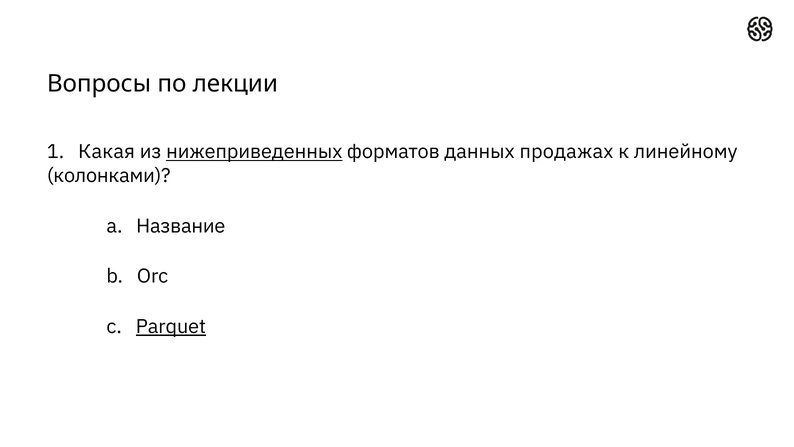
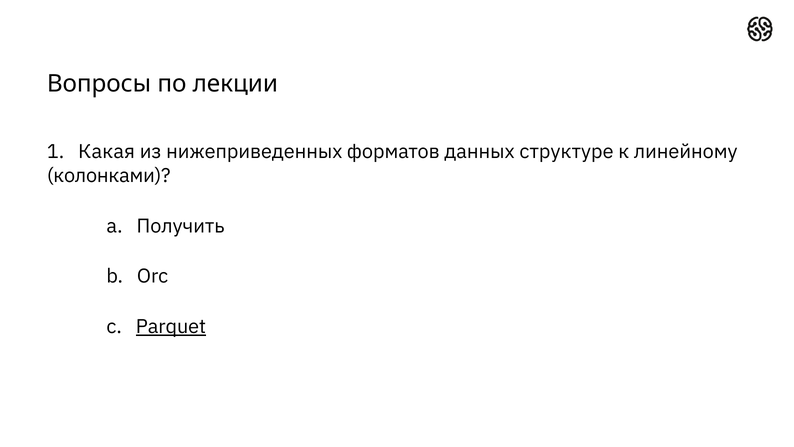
нижеприведенных underline: present -> none (254, 152)
продажах: продажах -> структуре (567, 152)
Название: Название -> Получить (181, 226)
